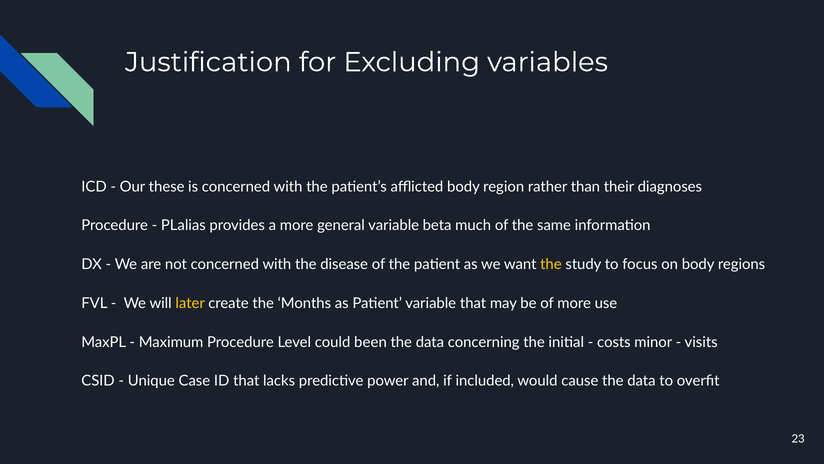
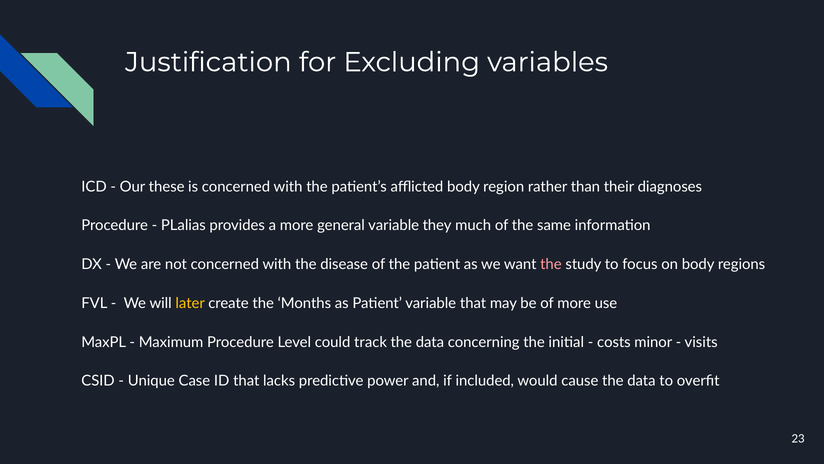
beta: beta -> they (437, 225)
the colour: yellow -> pink (551, 264)
been: been -> track (371, 342)
